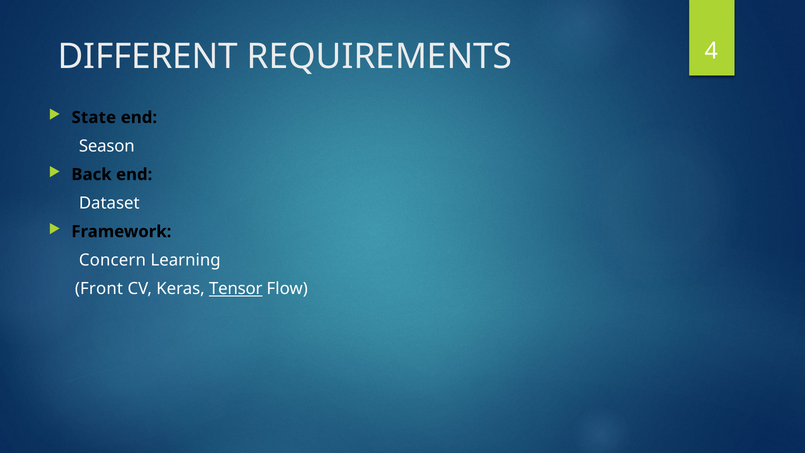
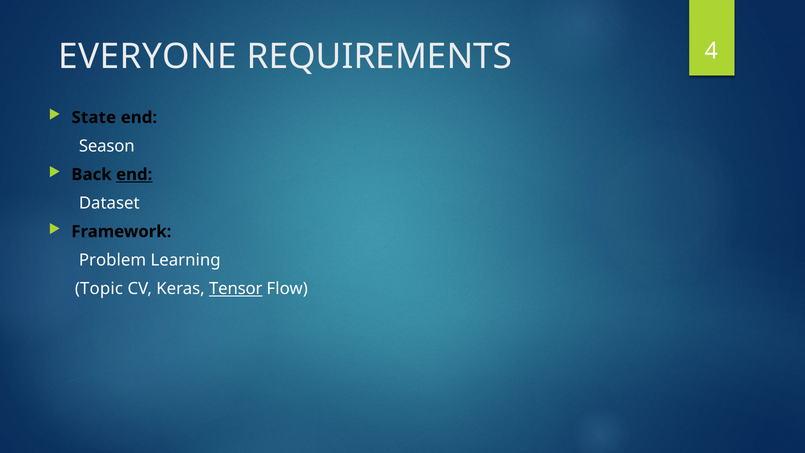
DIFFERENT: DIFFERENT -> EVERYONE (148, 57)
end underline: none -> present (134, 174)
Concern: Concern -> Problem (112, 260)
Front: Front -> Topic (99, 289)
